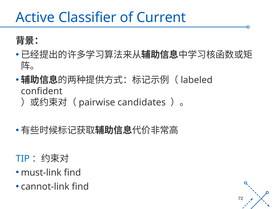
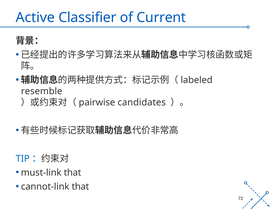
confident: confident -> resemble (42, 91)
must-link find: find -> that (72, 172)
cannot-link find: find -> that (80, 186)
